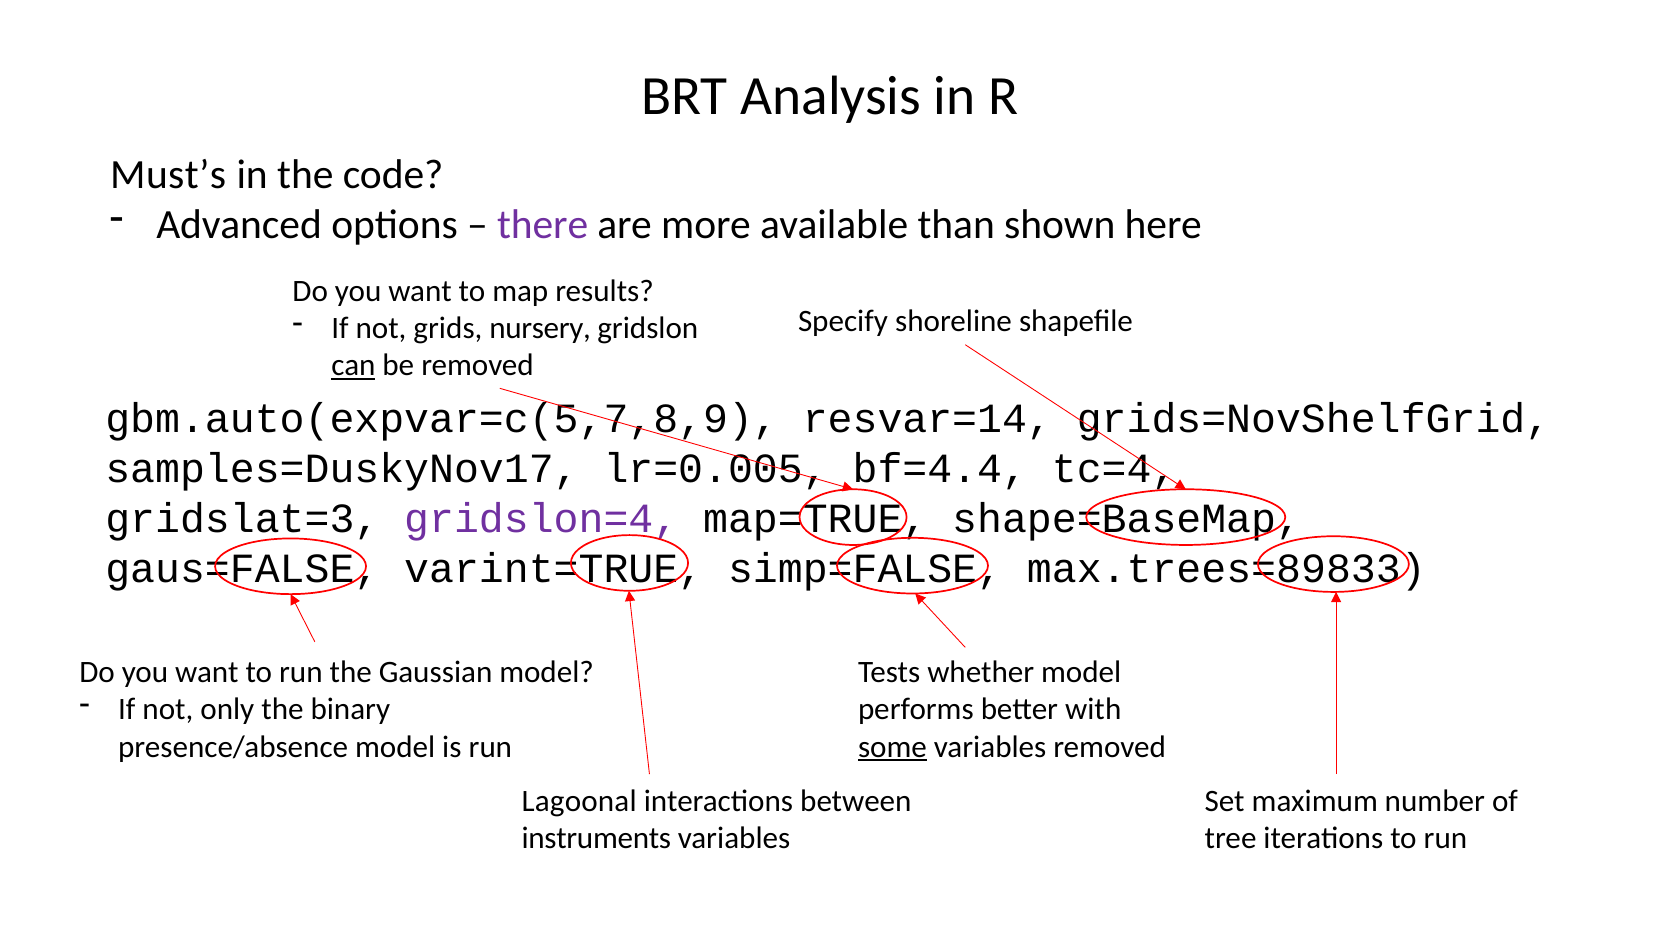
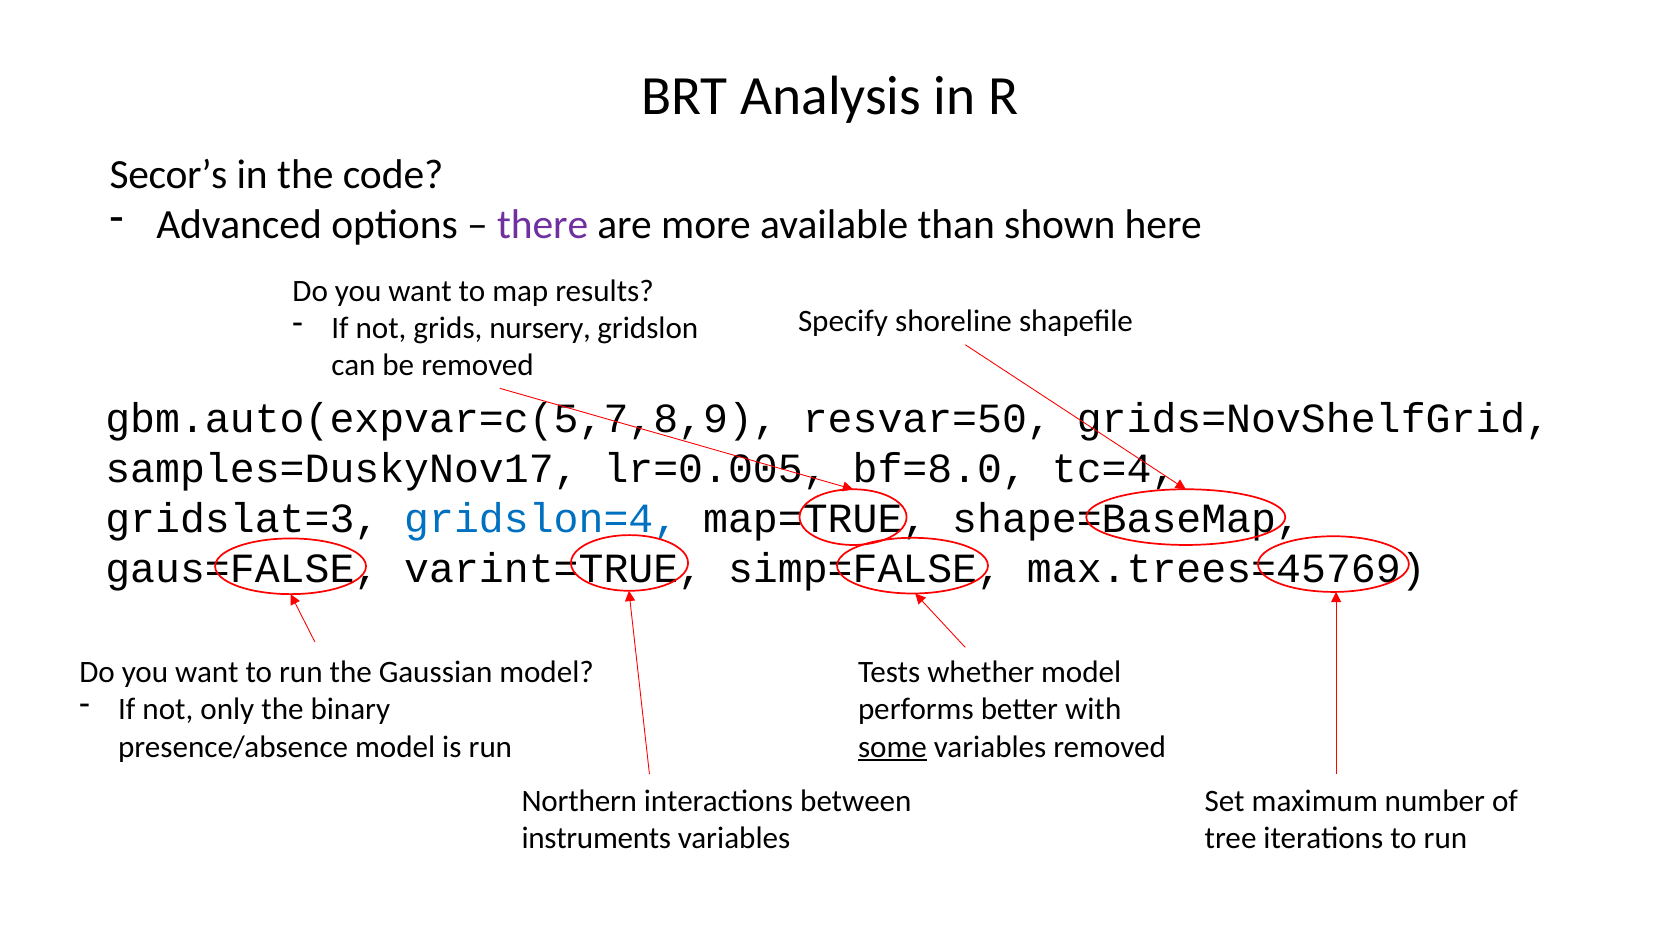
Must’s: Must’s -> Secor’s (169, 175)
can underline: present -> none (353, 366)
resvar=14: resvar=14 -> resvar=50 (927, 419)
bf=4.4: bf=4.4 -> bf=8.0 (940, 469)
gridslon=4 colour: purple -> blue (541, 519)
max.trees=89833: max.trees=89833 -> max.trees=45769 (1226, 568)
Lagoonal: Lagoonal -> Northern (579, 801)
